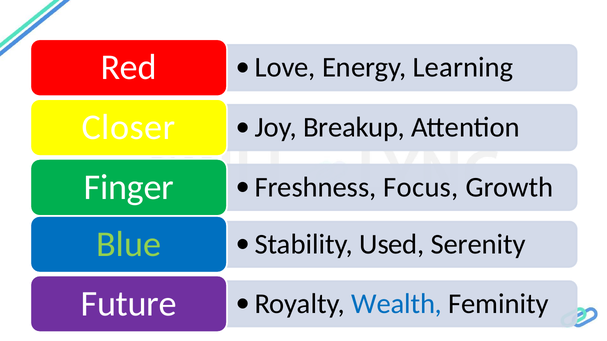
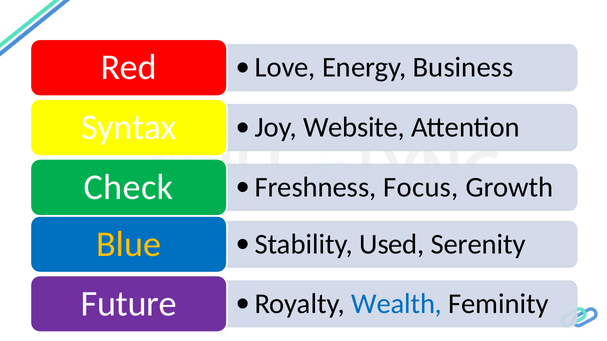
Learning: Learning -> Business (463, 68)
Closer: Closer -> Syntax (129, 127)
Breakup: Breakup -> Website (354, 128)
Finger: Finger -> Check (128, 187)
Blue colour: light green -> yellow (129, 244)
